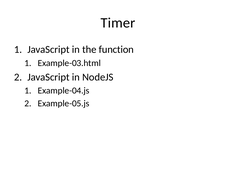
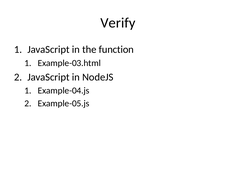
Timer: Timer -> Verify (118, 23)
